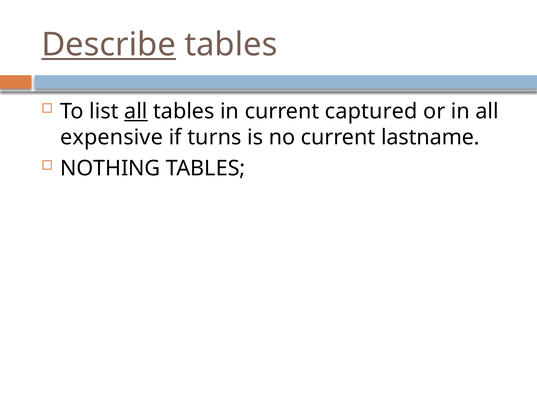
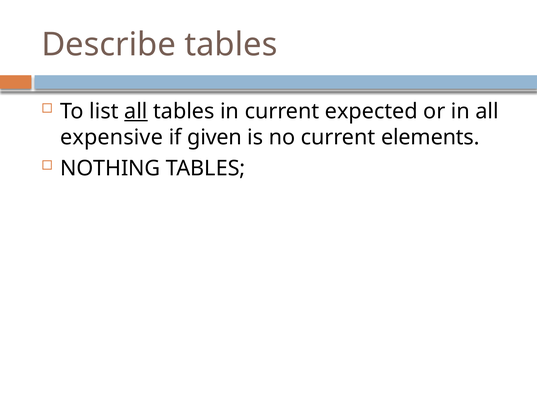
Describe underline: present -> none (109, 45)
captured: captured -> expected (371, 111)
turns: turns -> given (215, 137)
lastname: lastname -> elements (430, 137)
